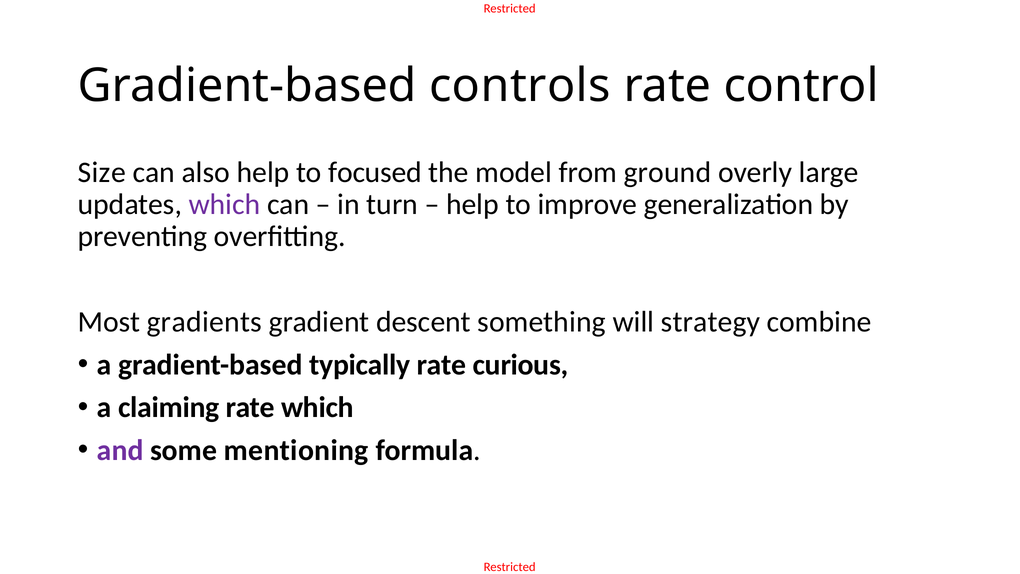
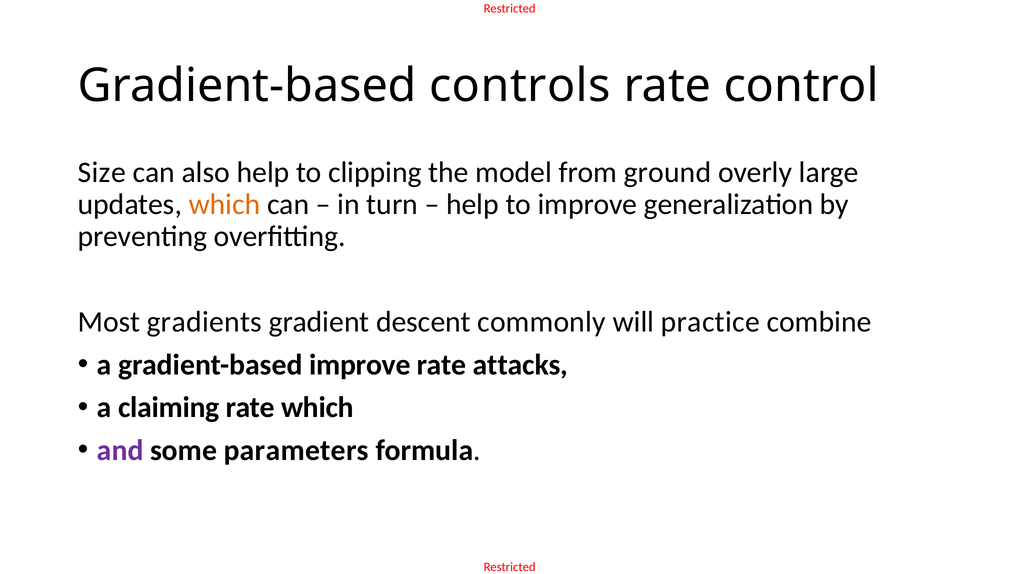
focused: focused -> clipping (375, 172)
which colour: purple -> orange (225, 204)
something: something -> commonly (541, 322)
strategy: strategy -> practice (710, 322)
gradient-based typically: typically -> improve (360, 365)
curious: curious -> attacks (520, 365)
mentioning: mentioning -> parameters (296, 450)
